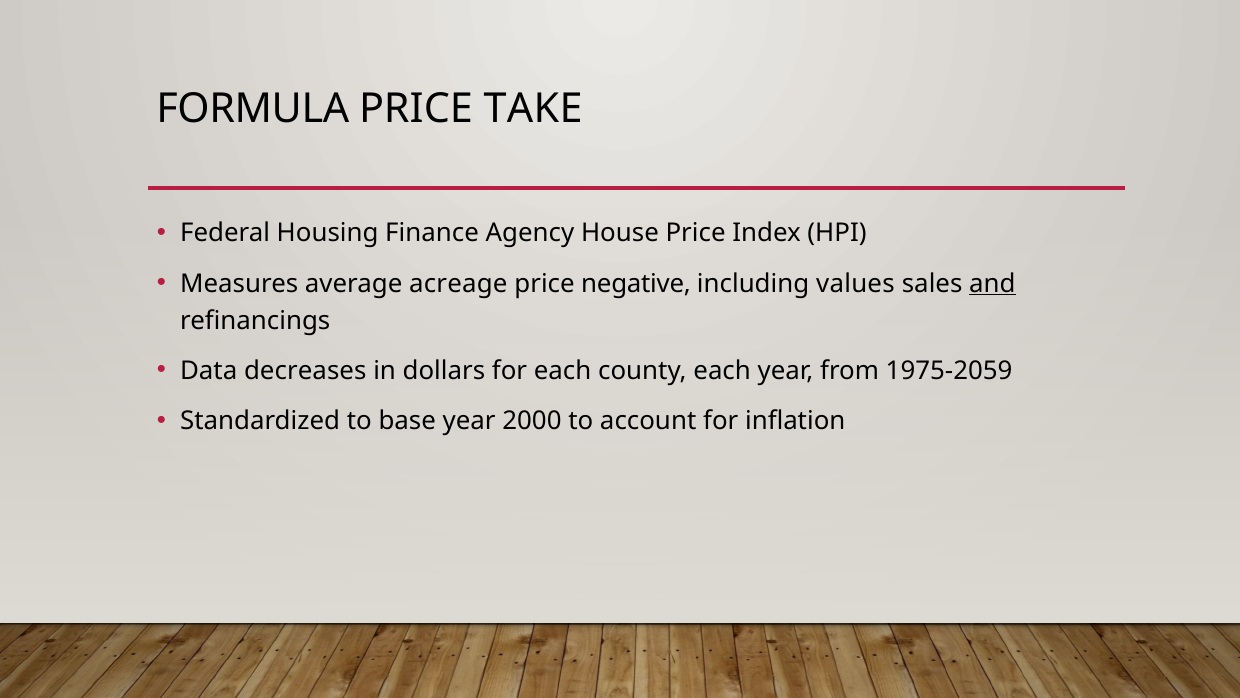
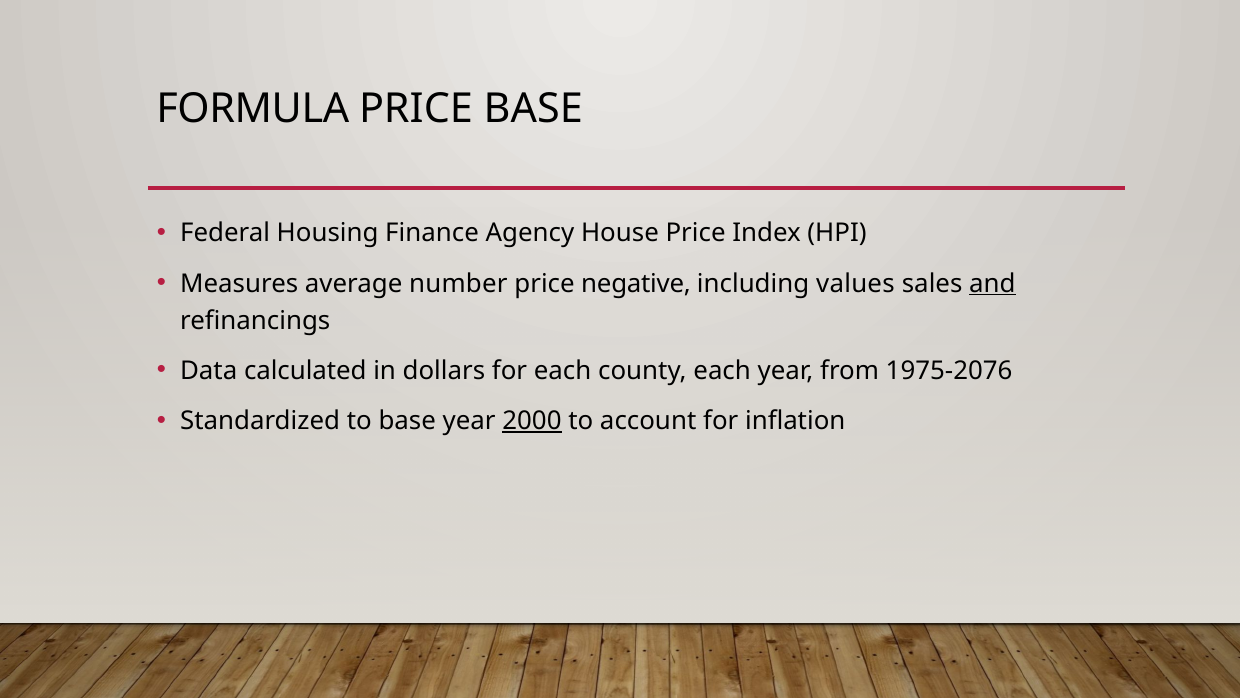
PRICE TAKE: TAKE -> BASE (533, 109)
acreage: acreage -> number (458, 283)
decreases: decreases -> calculated (305, 371)
1975-2059: 1975-2059 -> 1975-2076 (949, 371)
2000 underline: none -> present (532, 421)
